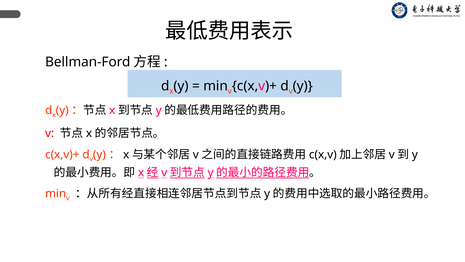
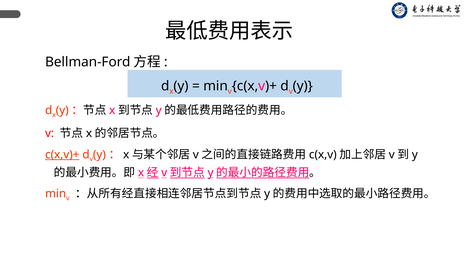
c(x,v)+ underline: none -> present (62, 154)
